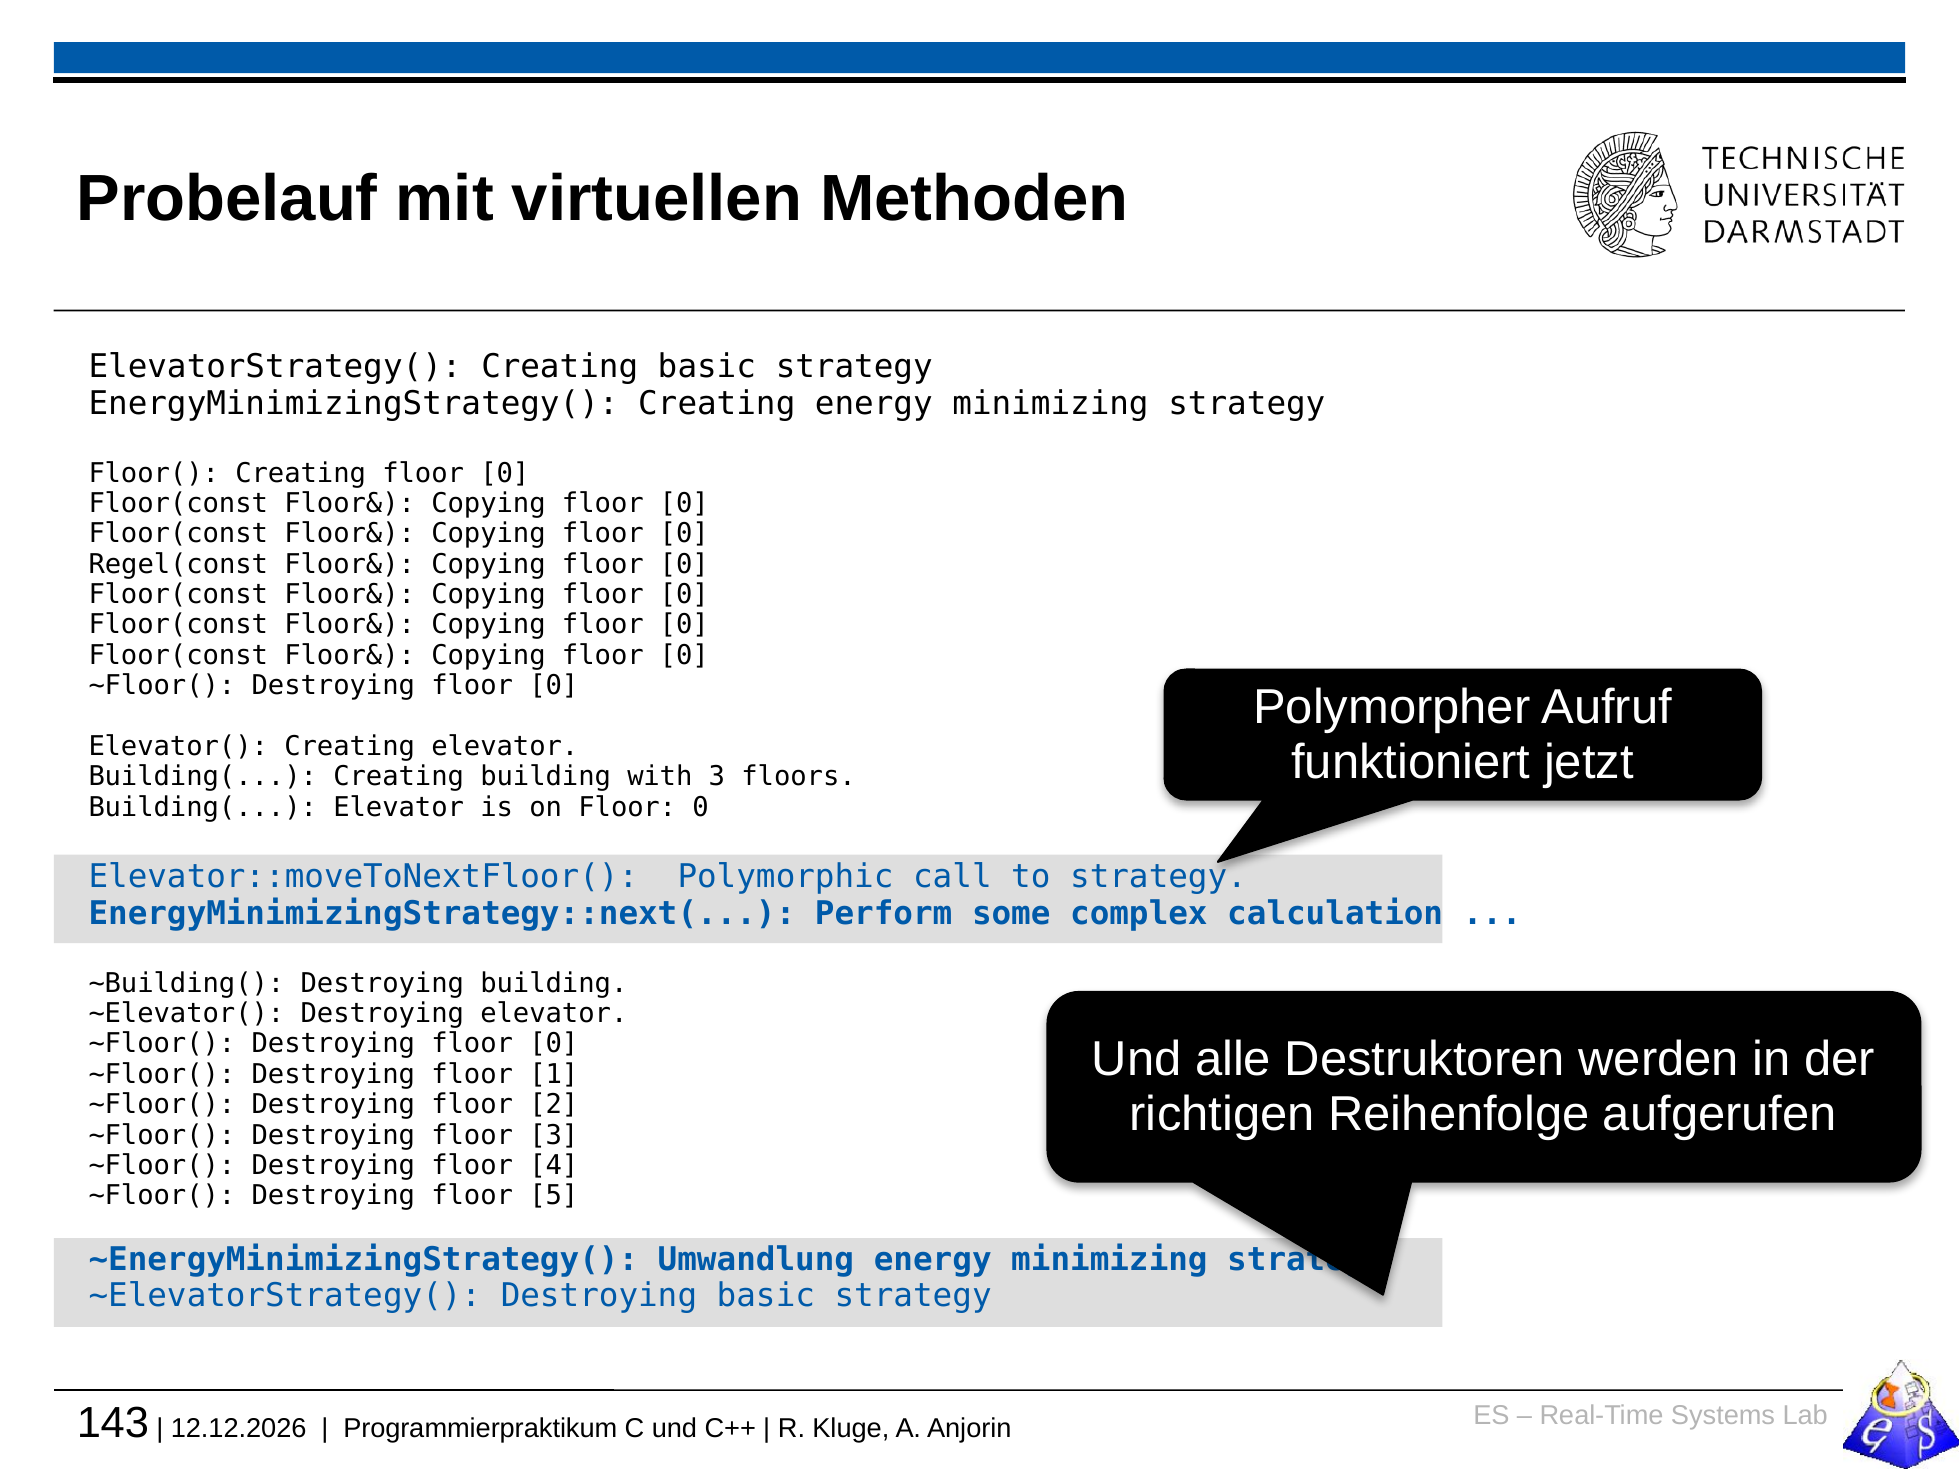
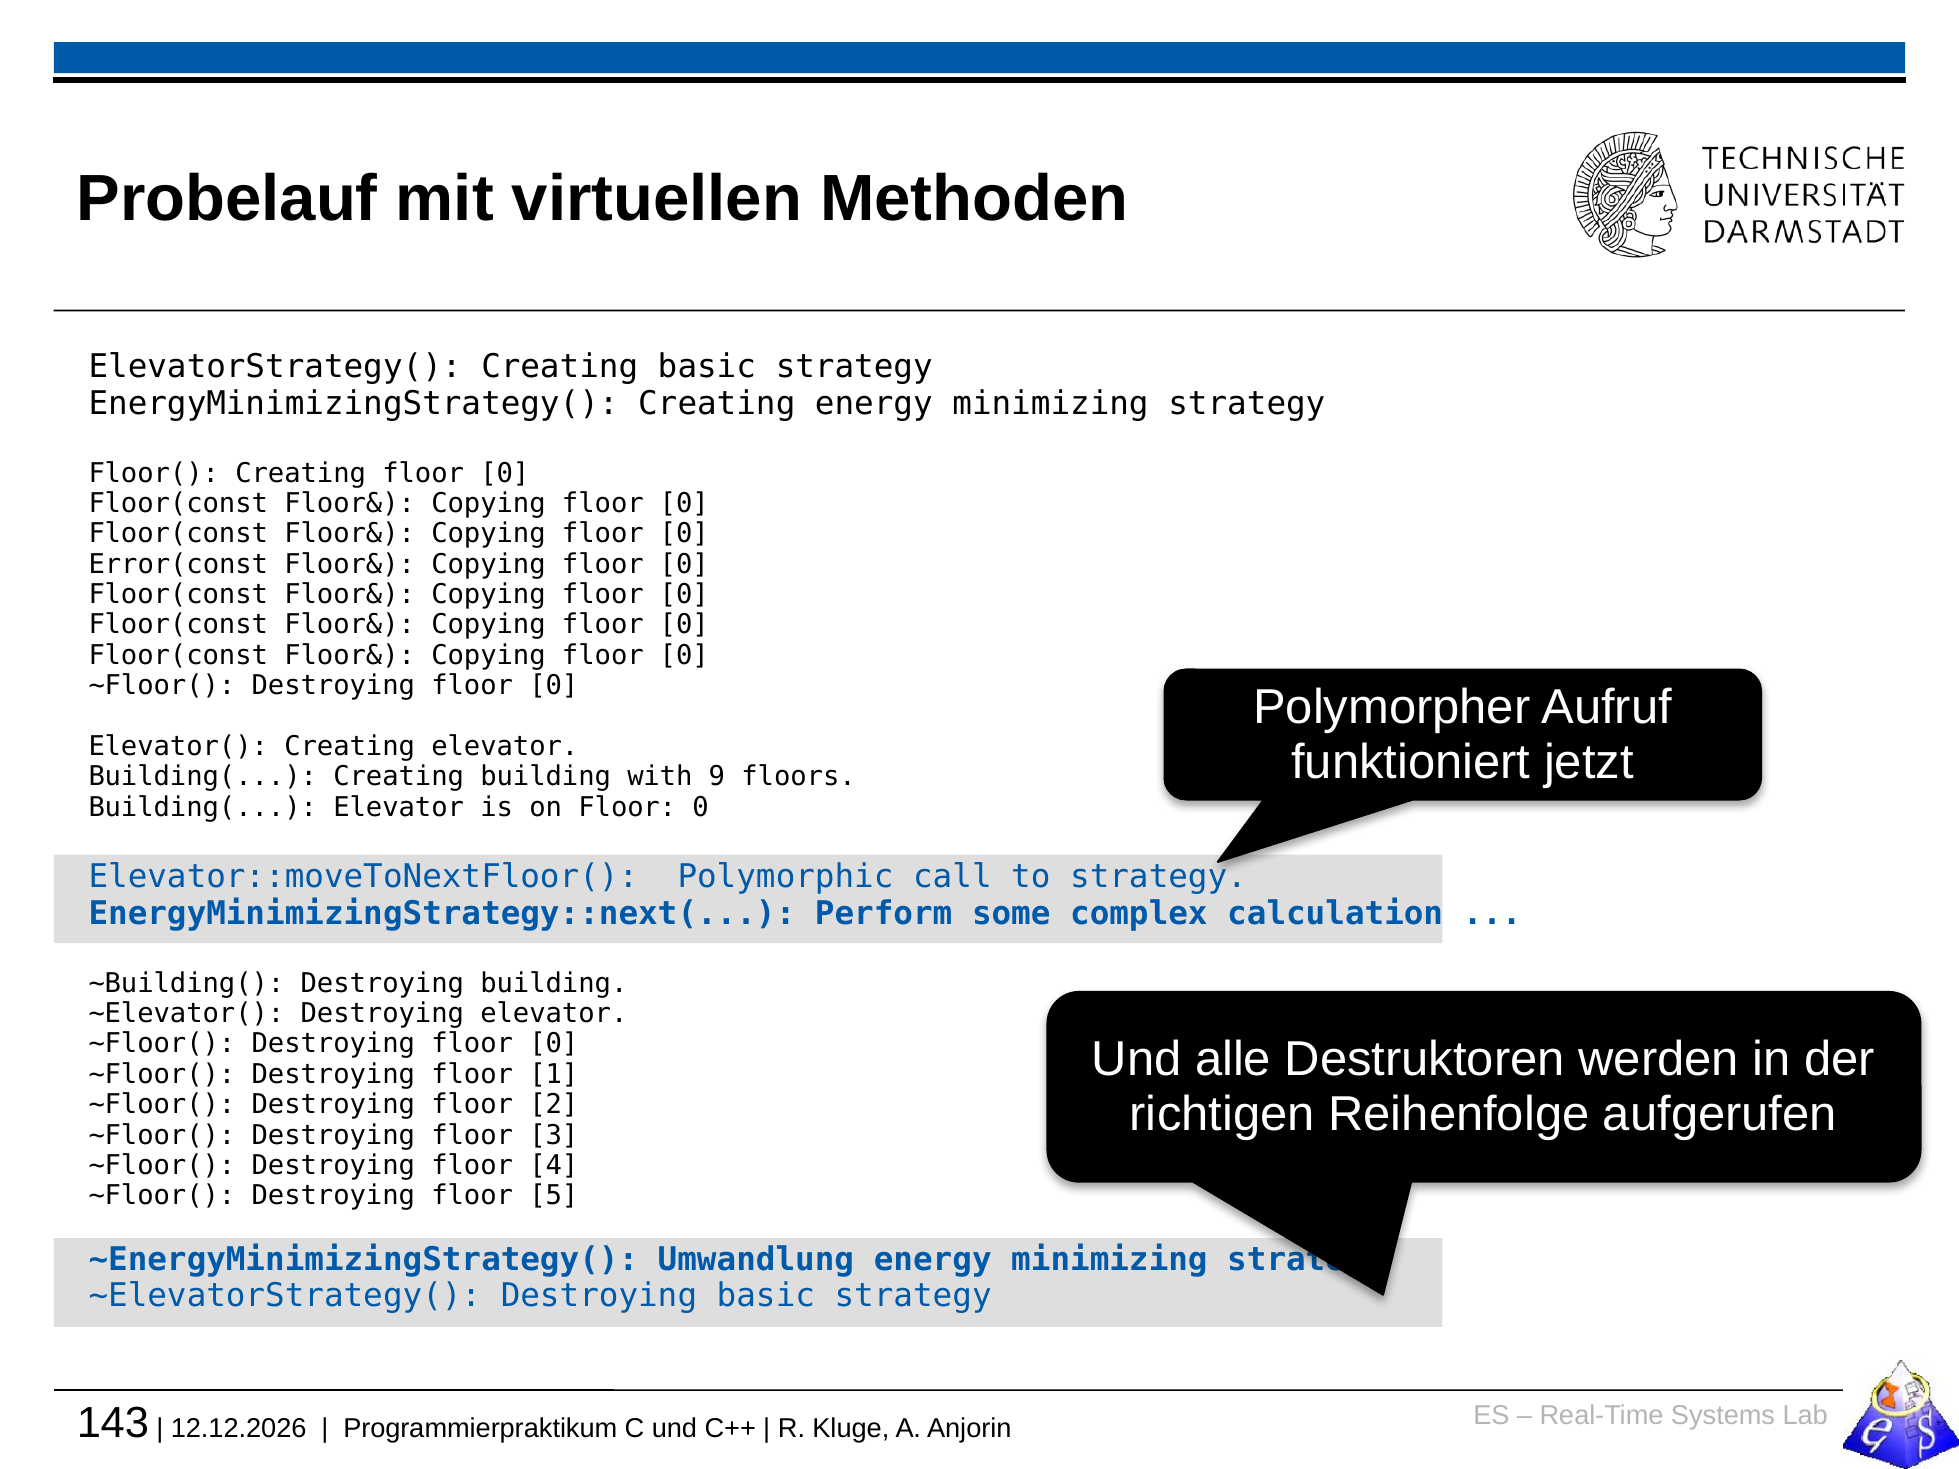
Regel(const: Regel(const -> Error(const (178, 564)
with 3: 3 -> 9 (717, 777)
